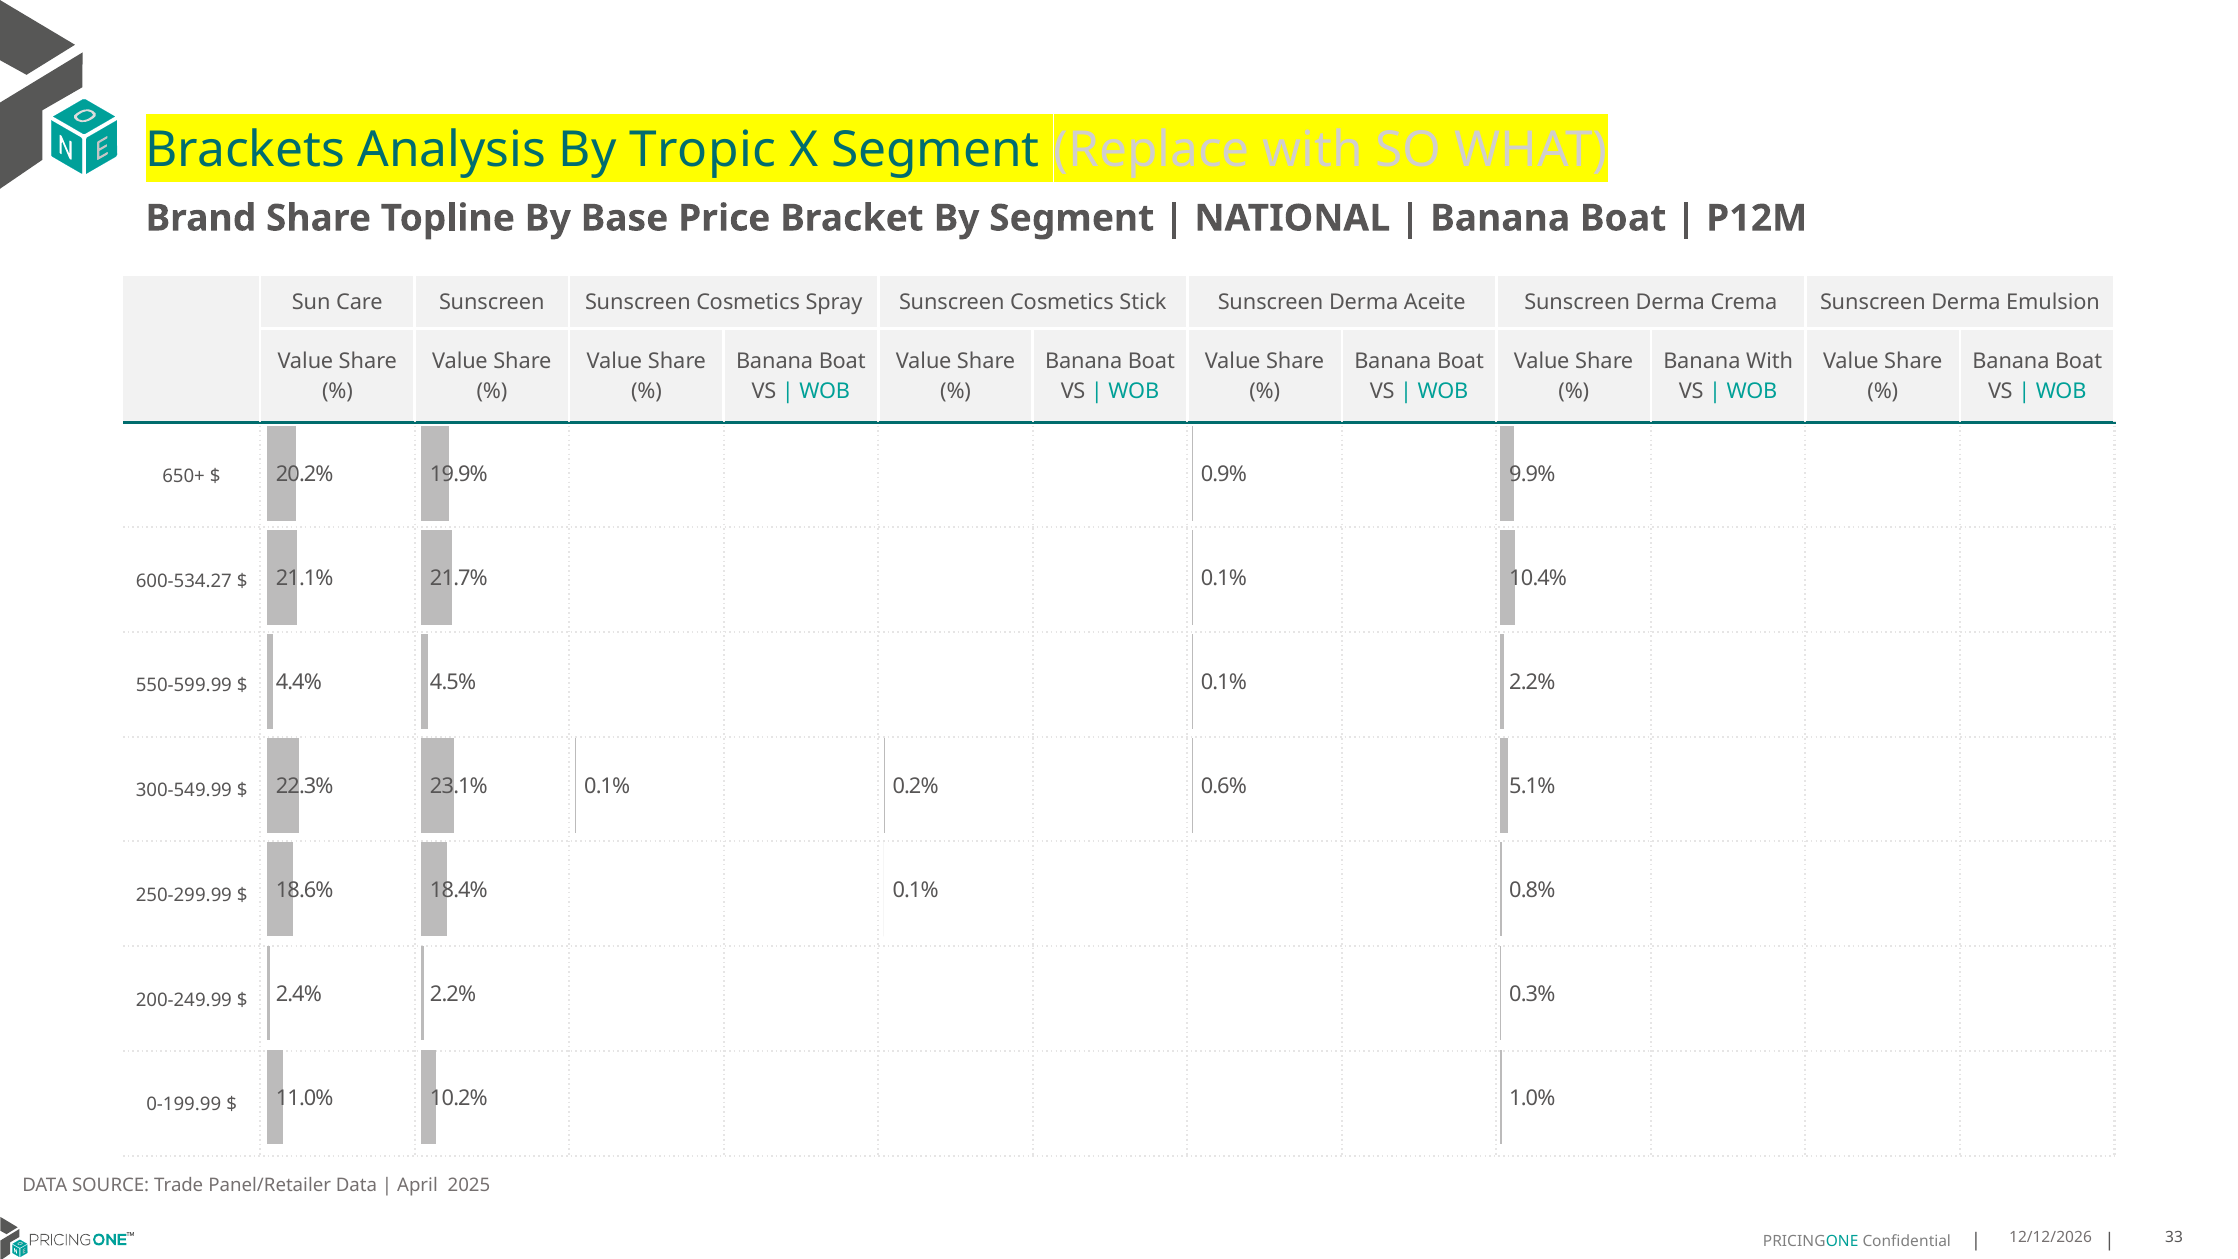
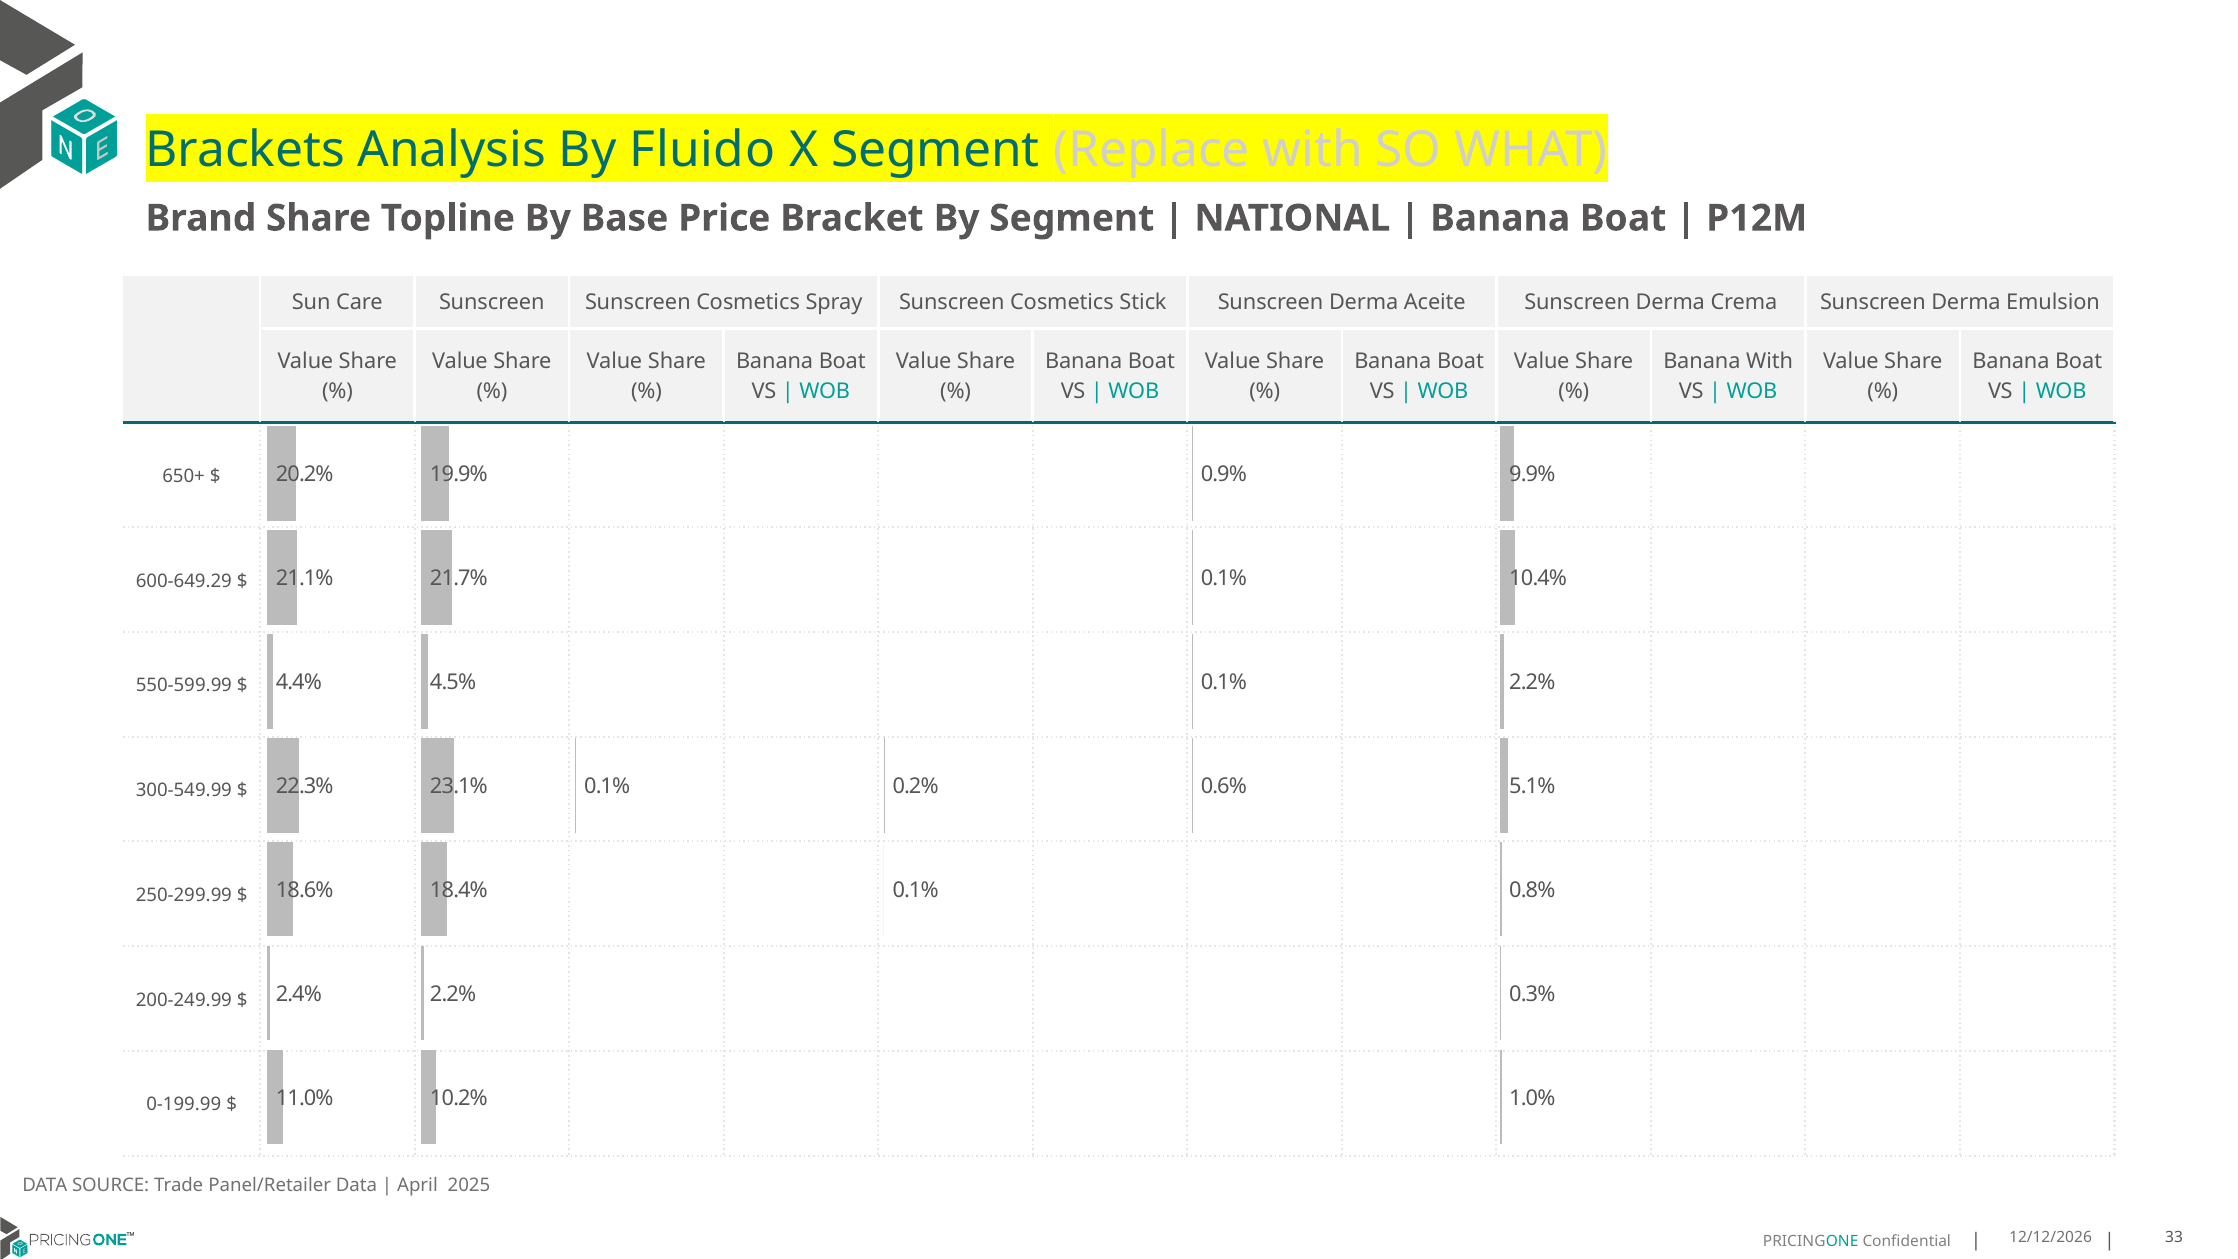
Tropic: Tropic -> Fluido (702, 150)
600-534.27: 600-534.27 -> 600-649.29 (184, 581)
